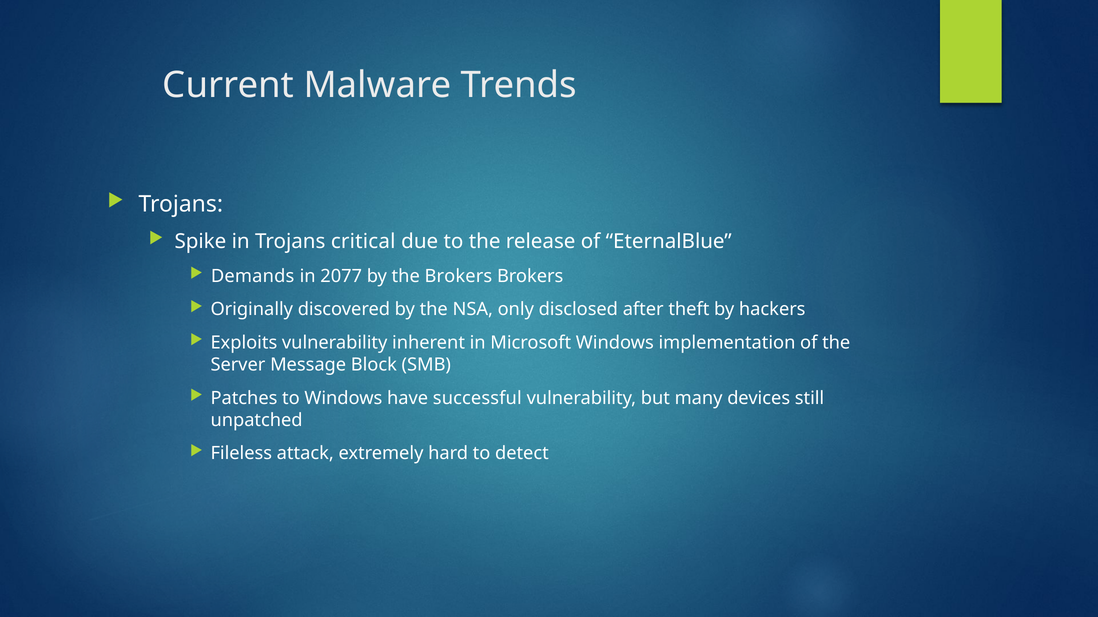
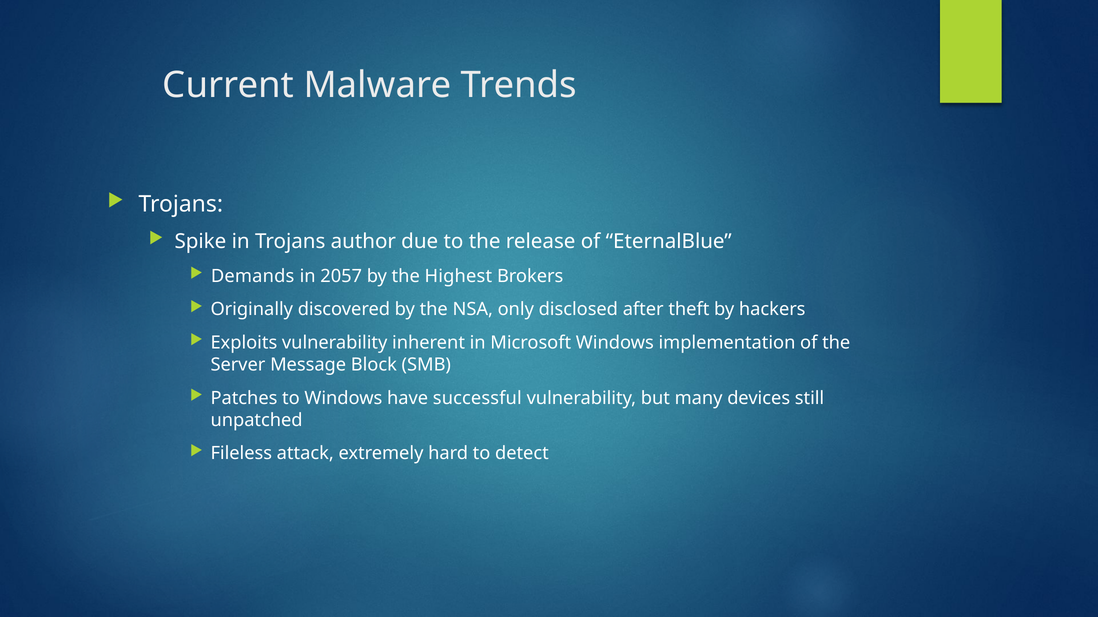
critical: critical -> author (363, 242)
2077: 2077 -> 2057 (341, 276)
the Brokers: Brokers -> Highest (458, 276)
